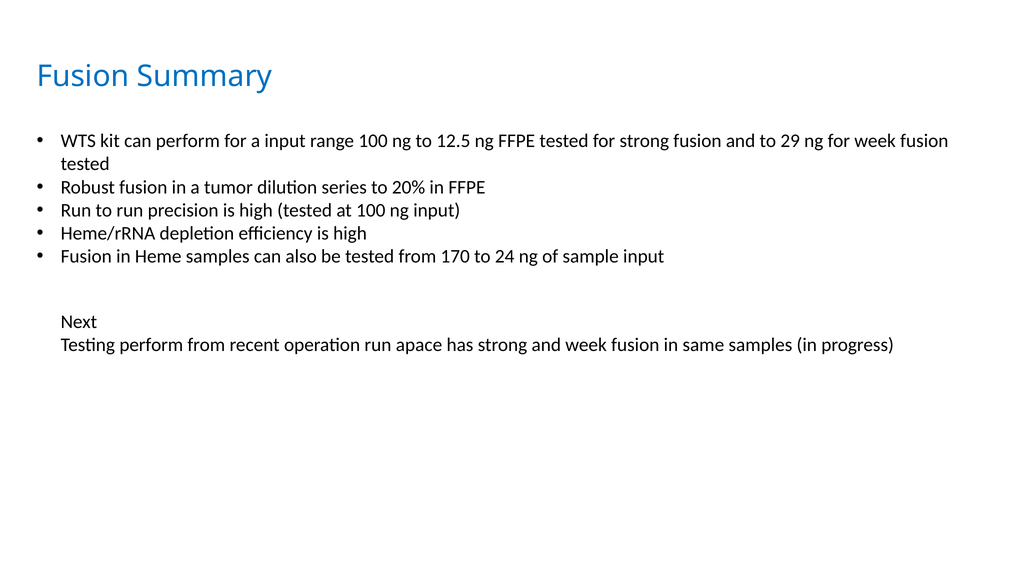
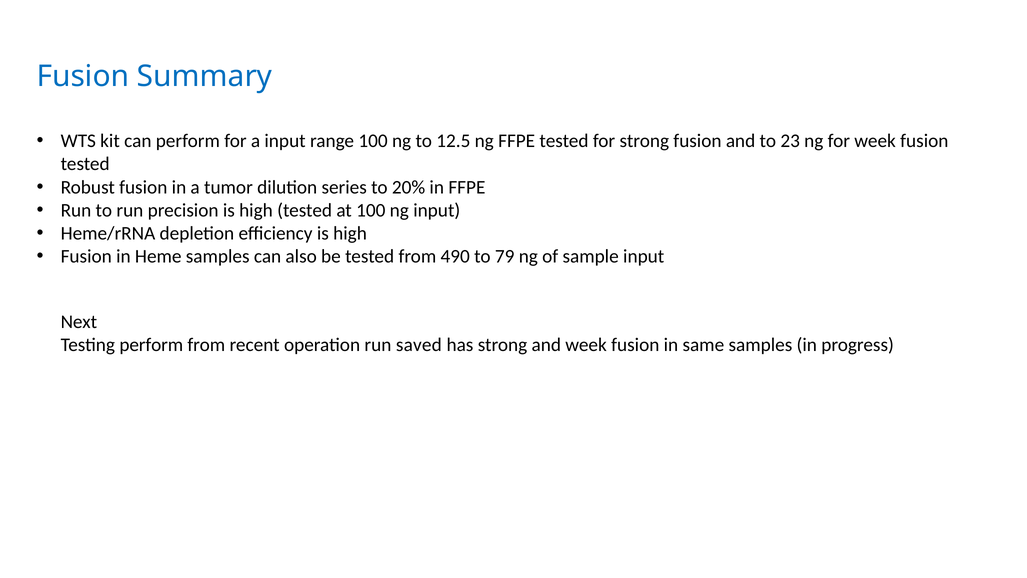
29: 29 -> 23 (790, 141)
170: 170 -> 490 (455, 256)
24: 24 -> 79 (505, 256)
apace: apace -> saved (419, 345)
